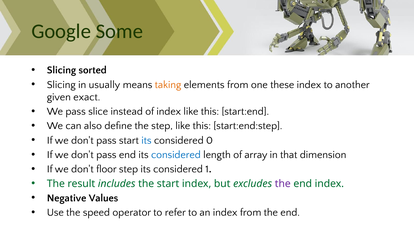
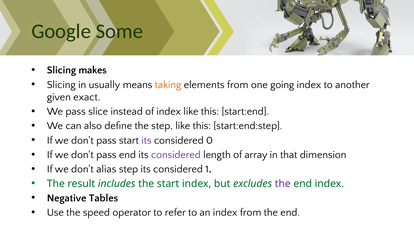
sorted: sorted -> makes (93, 70)
these: these -> going (282, 85)
its colour: blue -> purple (146, 140)
considered colour: blue -> purple (176, 155)
floor: floor -> alias (106, 169)
Values: Values -> Tables (103, 198)
